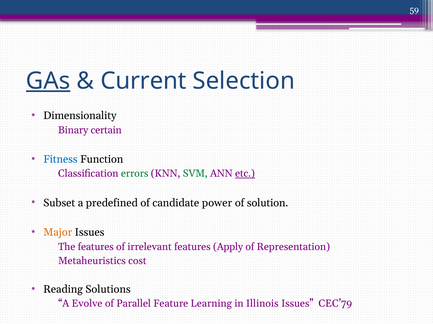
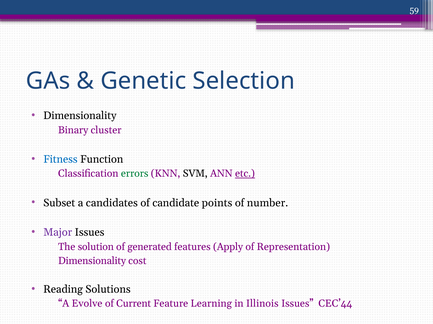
GAs underline: present -> none (48, 81)
Current: Current -> Genetic (143, 81)
certain: certain -> cluster (106, 130)
SVM colour: green -> black (195, 174)
predefined: predefined -> candidates (112, 203)
power: power -> points (217, 203)
solution: solution -> number (268, 203)
Major colour: orange -> purple (58, 233)
The features: features -> solution (96, 247)
irrelevant: irrelevant -> generated (150, 247)
Metaheuristics: Metaheuristics -> Dimensionality (92, 261)
Parallel: Parallel -> Current (134, 304)
CEC’79: CEC’79 -> CEC’44 (335, 304)
